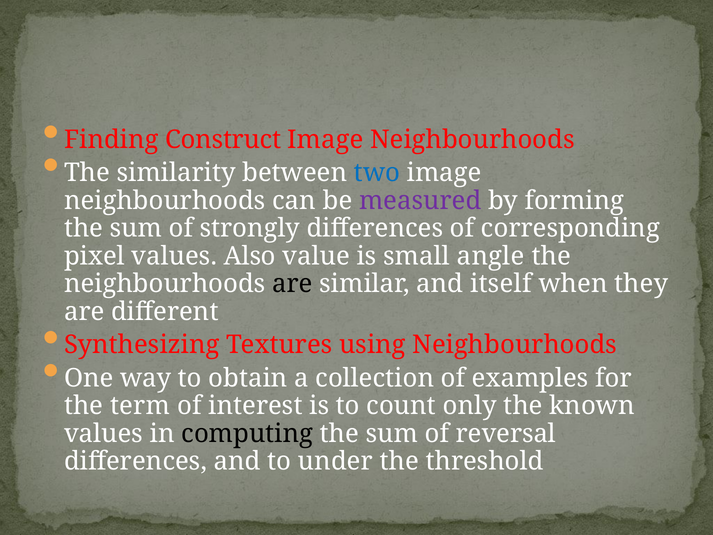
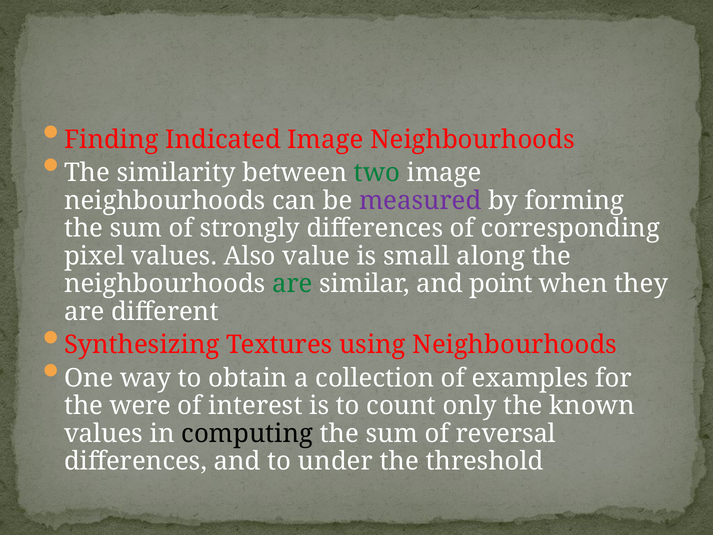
Construct: Construct -> Indicated (223, 140)
two colour: blue -> green (377, 173)
angle: angle -> along (491, 256)
are colour: black -> green (292, 284)
itself: itself -> point (501, 284)
term: term -> were (140, 406)
